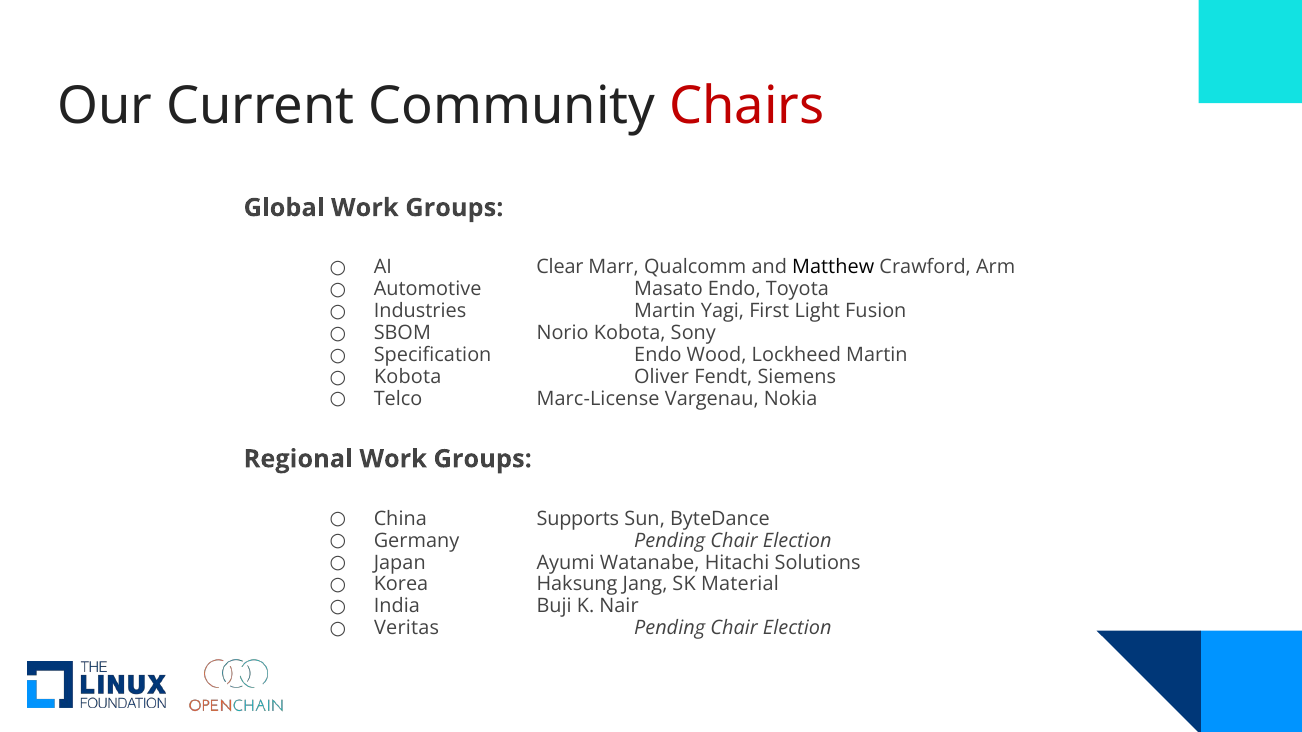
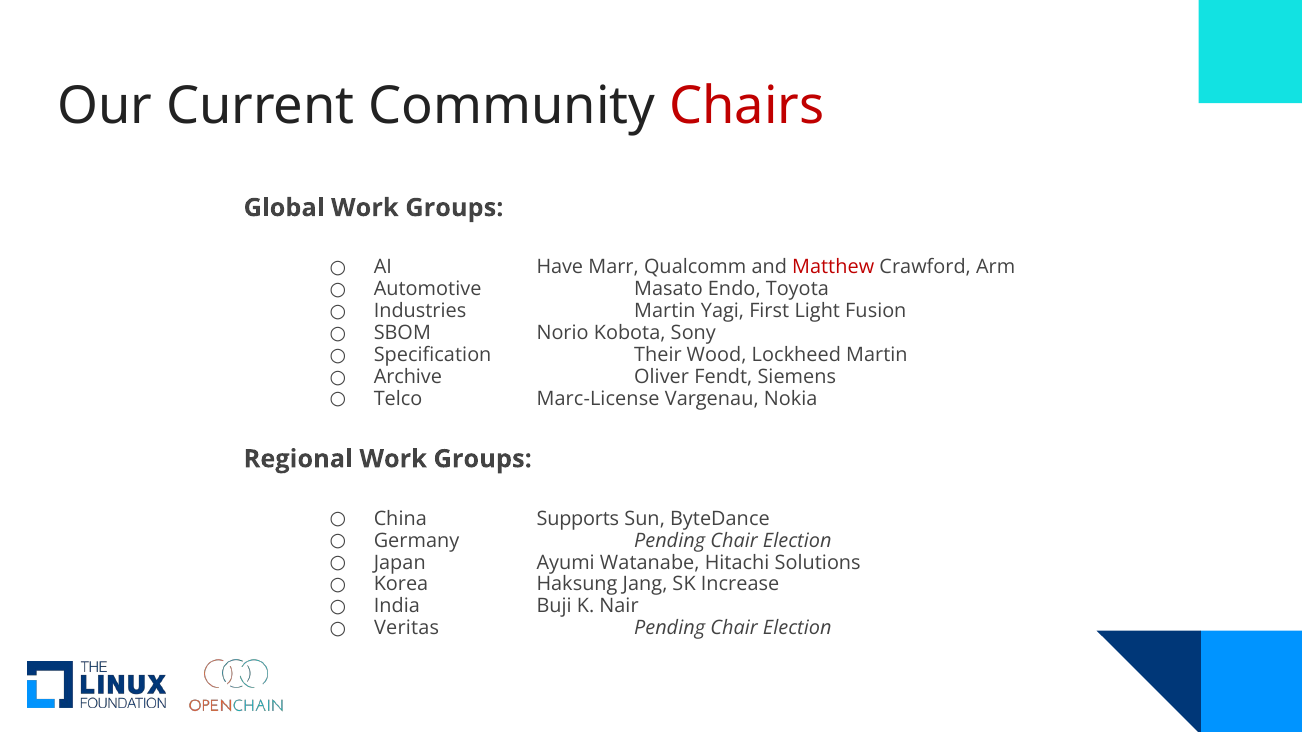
Clear: Clear -> Have (560, 268)
Matthew colour: black -> red (833, 268)
Specification Endo: Endo -> Their (658, 355)
Kobota: Kobota -> Archive (408, 377)
Material: Material -> Increase (740, 585)
